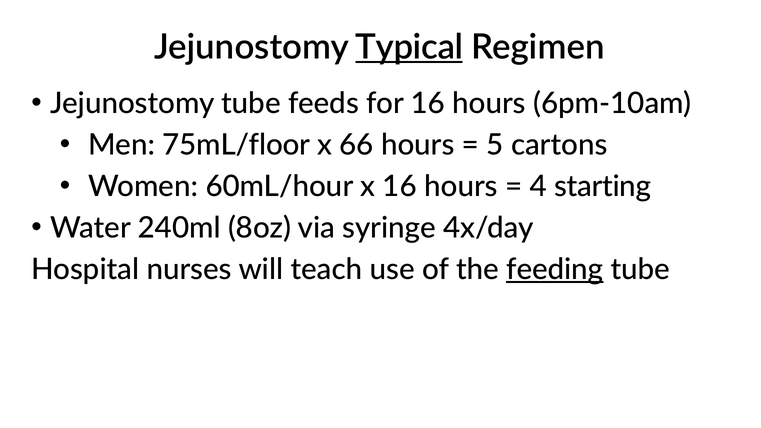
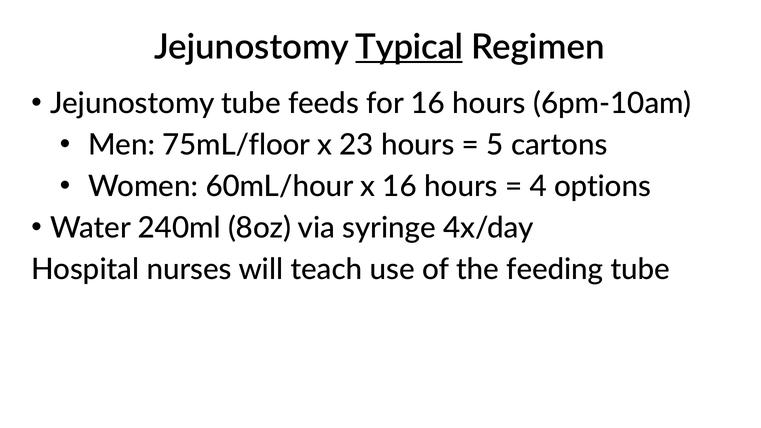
66: 66 -> 23 (357, 145)
starting: starting -> options (603, 187)
feeding underline: present -> none (555, 269)
